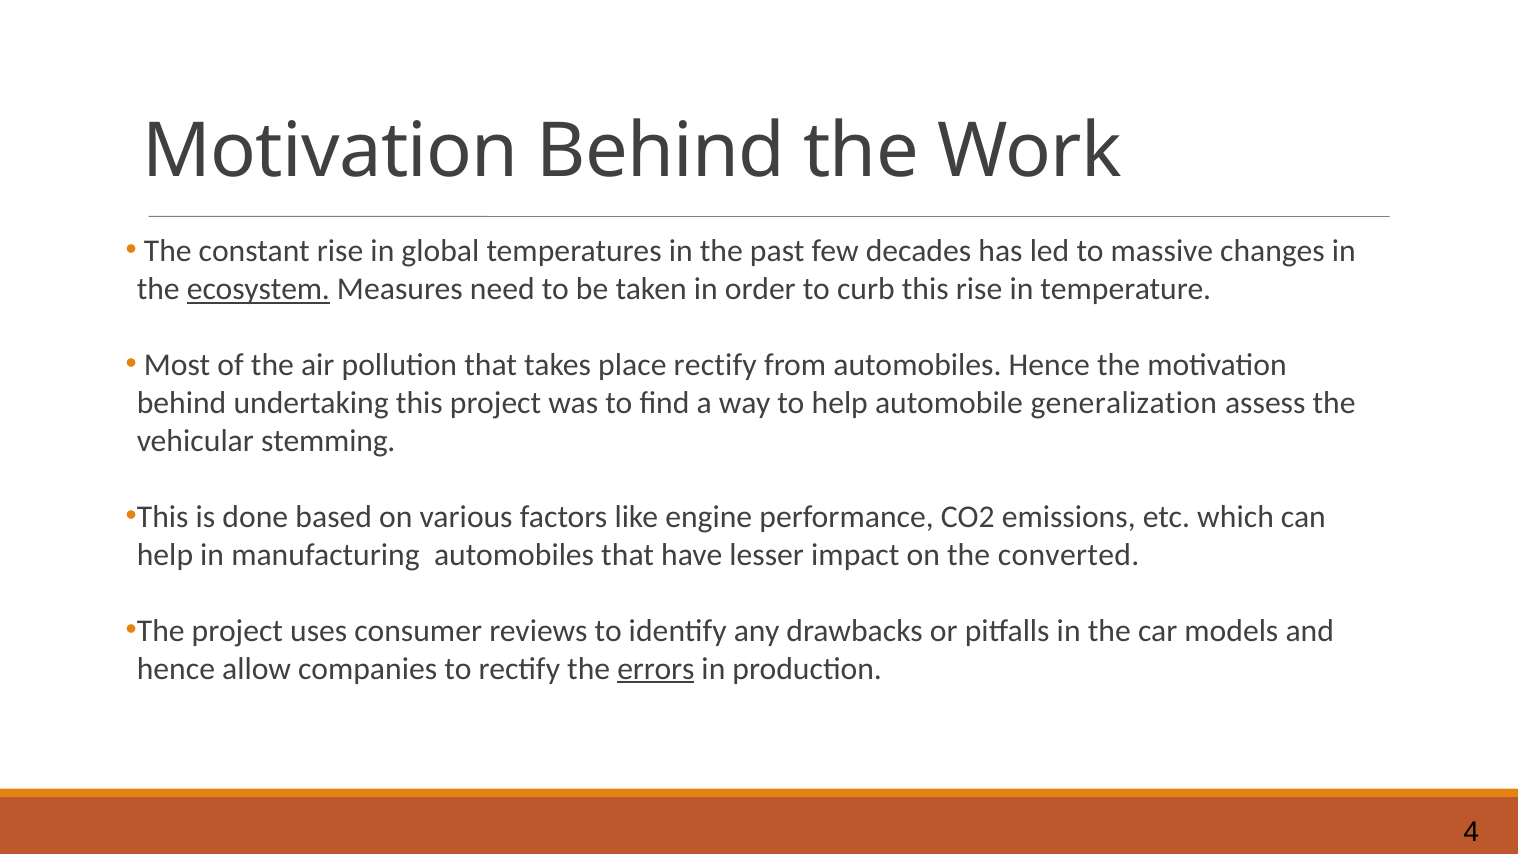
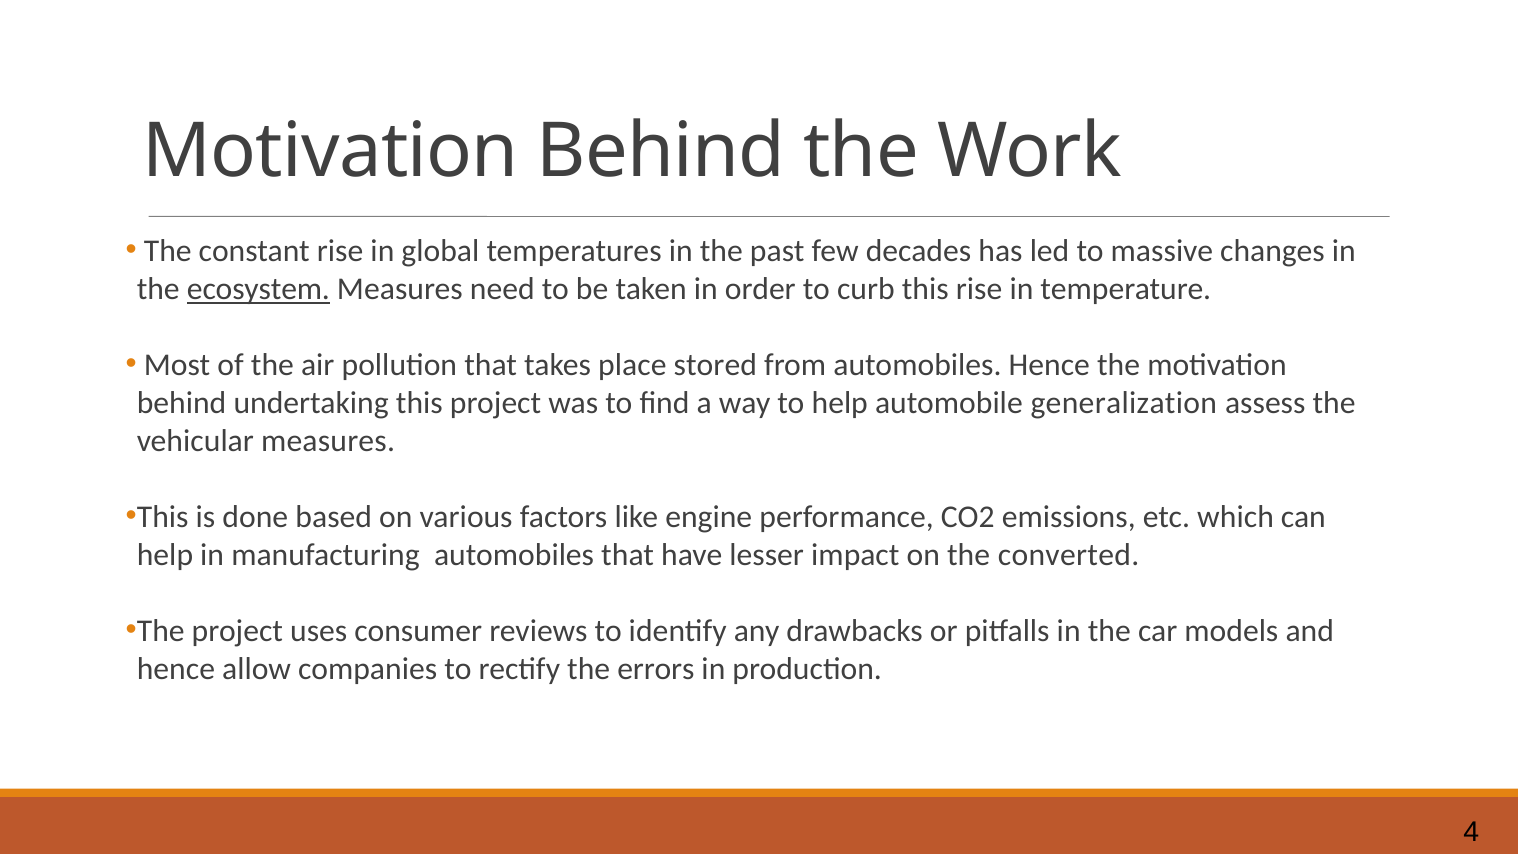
place rectify: rectify -> stored (715, 365)
vehicular stemming: stemming -> measures (328, 441)
errors underline: present -> none (656, 669)
